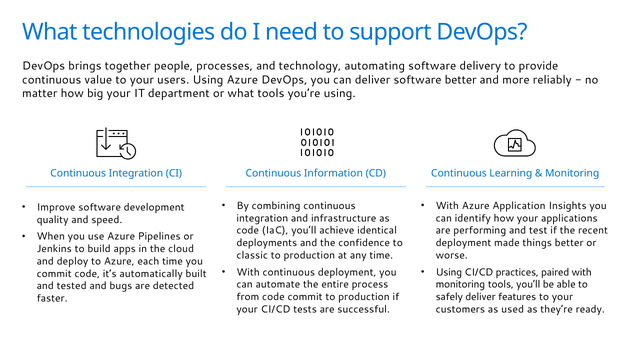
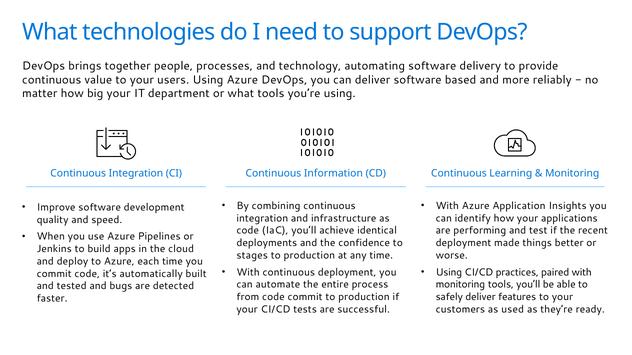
software better: better -> based (461, 80)
classic: classic -> stages (252, 256)
